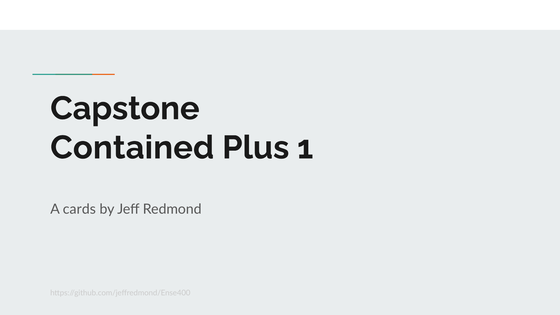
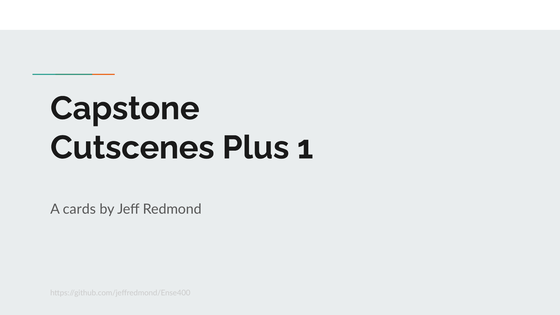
Contained: Contained -> Cutscenes (132, 148)
